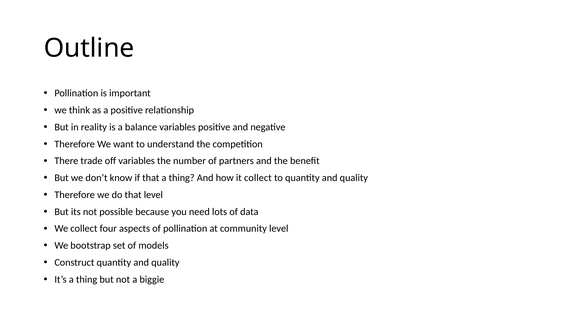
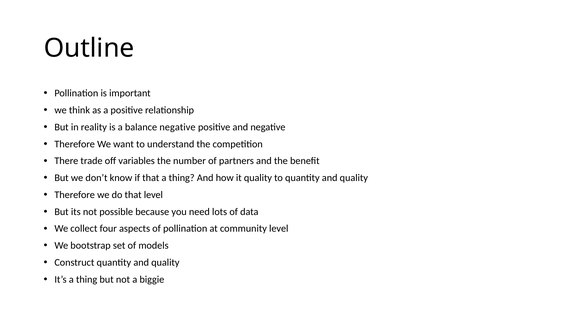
balance variables: variables -> negative (177, 127)
it collect: collect -> quality (258, 178)
